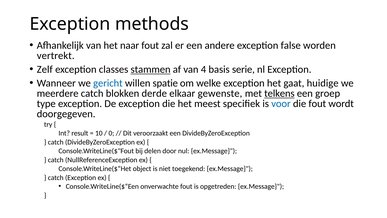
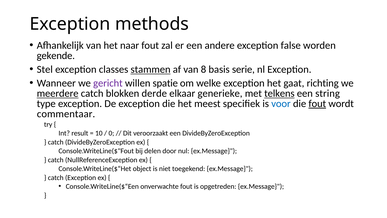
vertrekt: vertrekt -> gekende (56, 56)
Zelf: Zelf -> Stel (45, 69)
4: 4 -> 8 (204, 69)
gericht colour: blue -> purple (108, 83)
huidige: huidige -> richting (323, 83)
meerdere underline: none -> present (58, 93)
gewenste: gewenste -> generieke (220, 93)
groep: groep -> string (328, 93)
fout underline: none -> present (317, 104)
doorgegeven: doorgegeven -> commentaar (66, 114)
